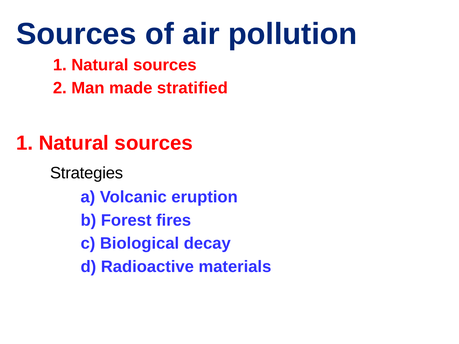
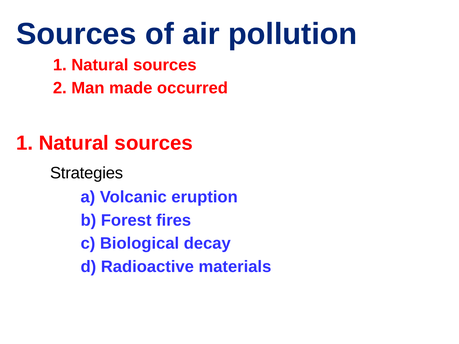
stratified: stratified -> occurred (192, 88)
